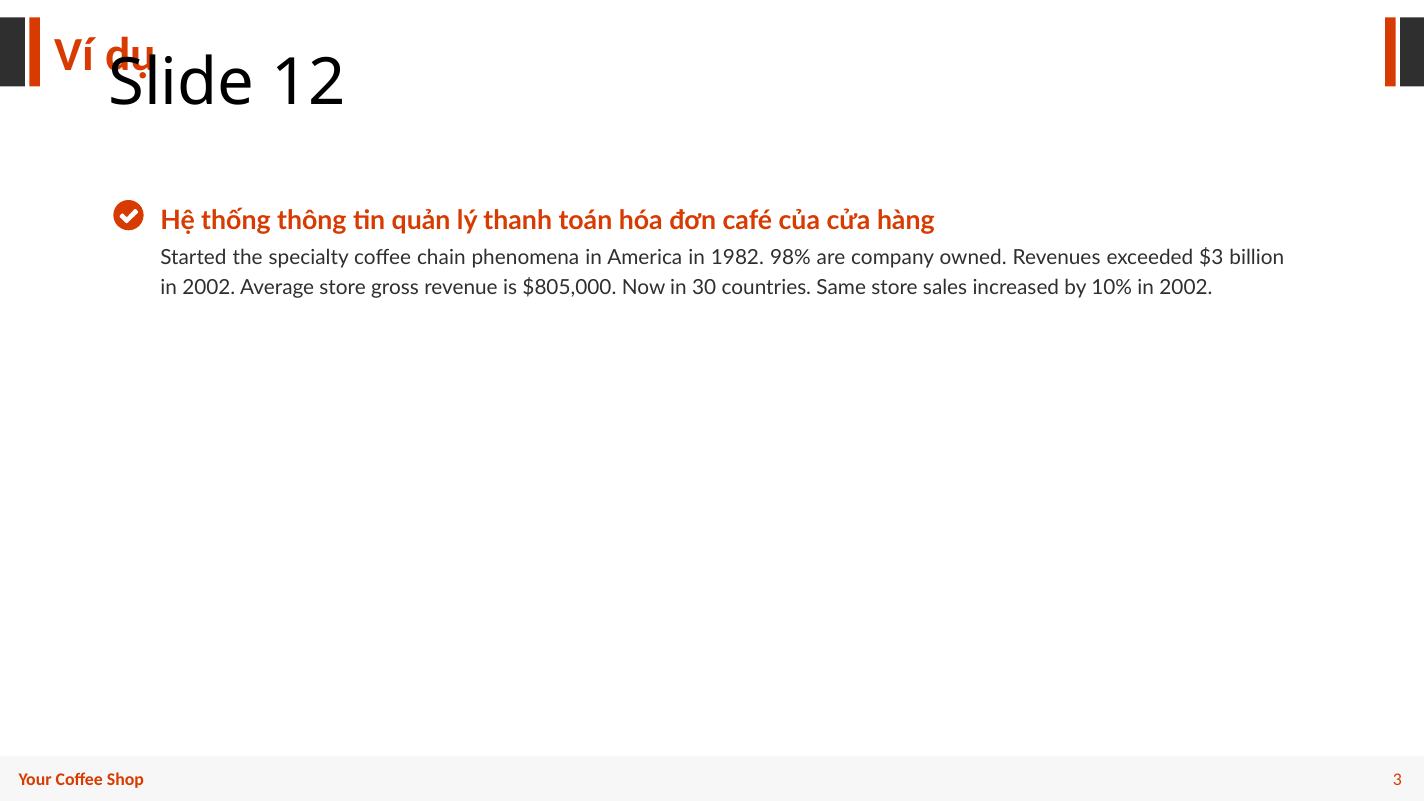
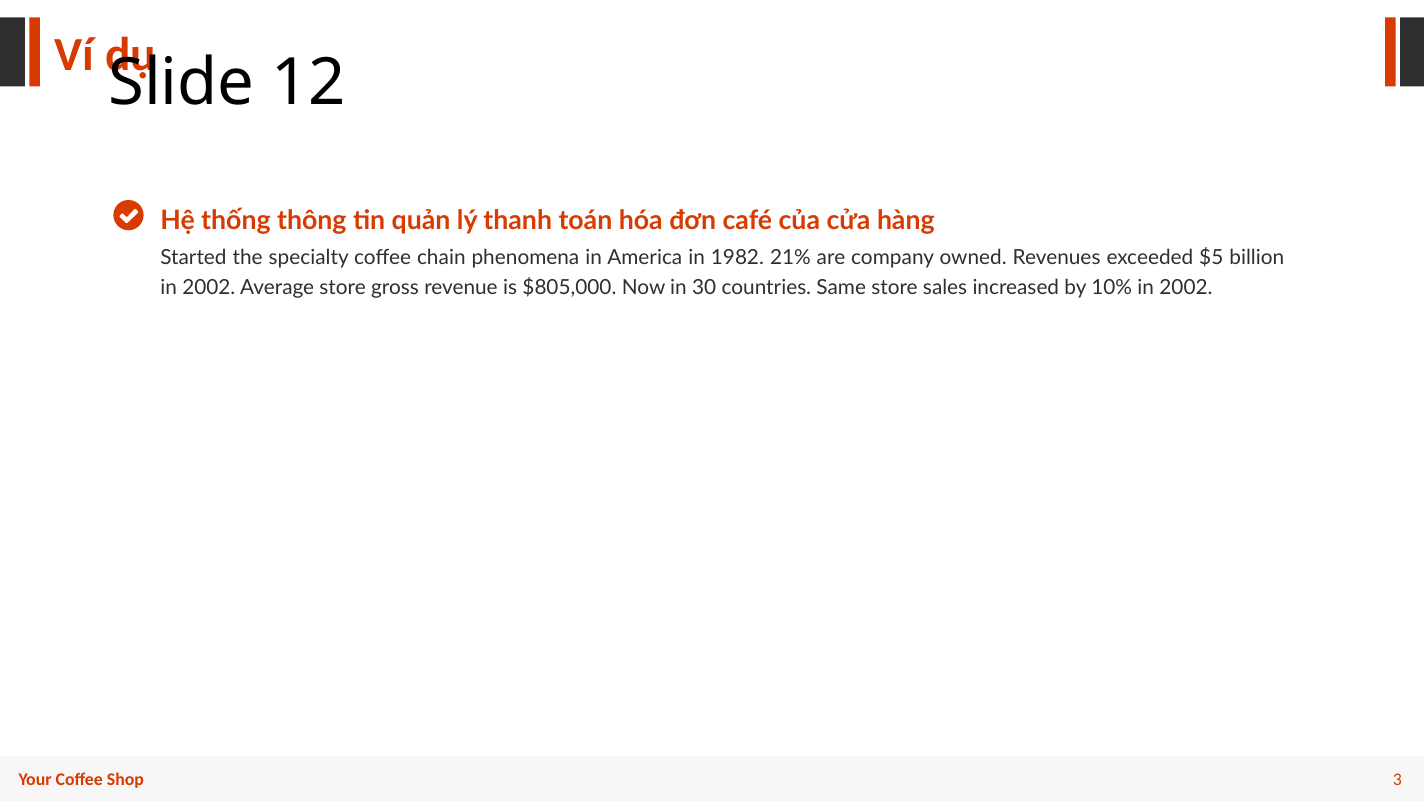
98%: 98% -> 21% (790, 258)
$3: $3 -> $5 (1211, 258)
